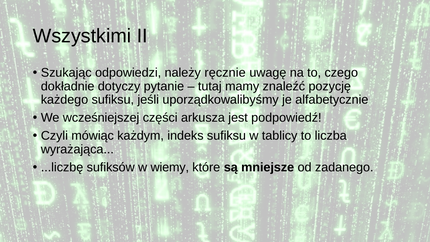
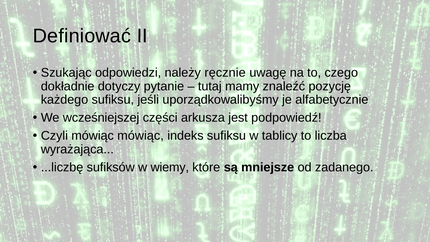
Wszystkimi: Wszystkimi -> Definiować (82, 36)
mówiąc każdym: każdym -> mówiąc (141, 136)
